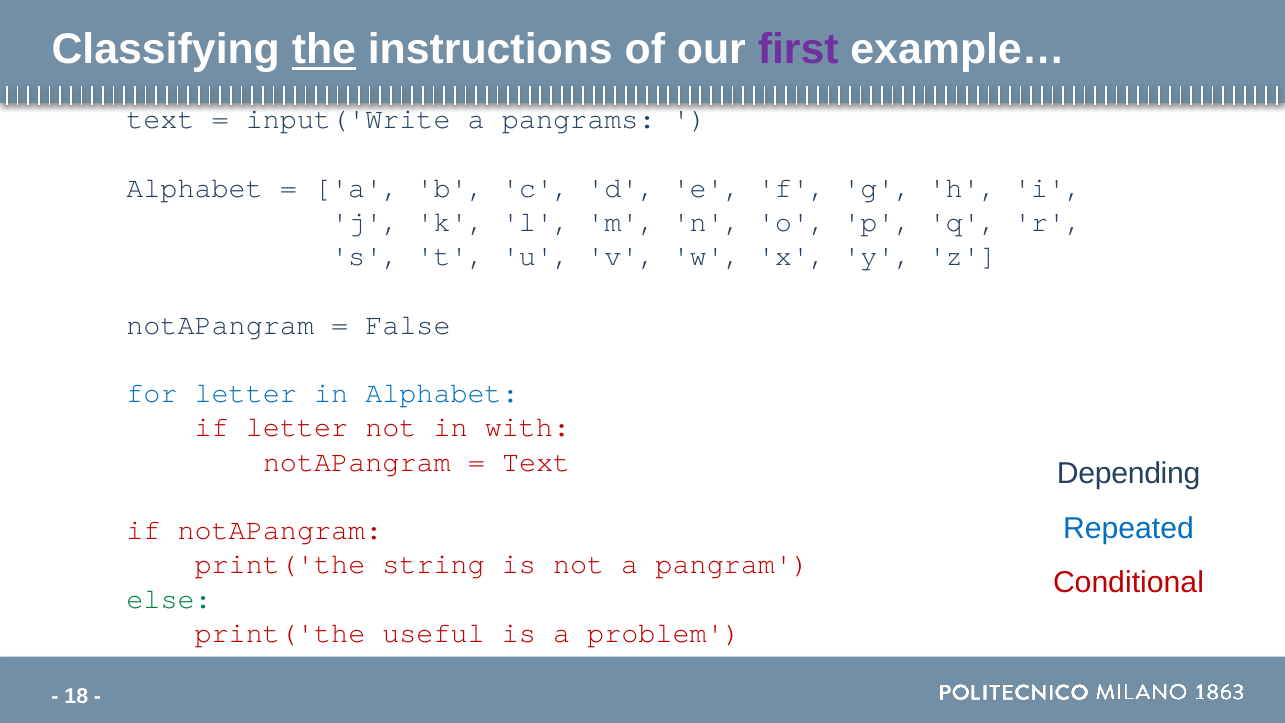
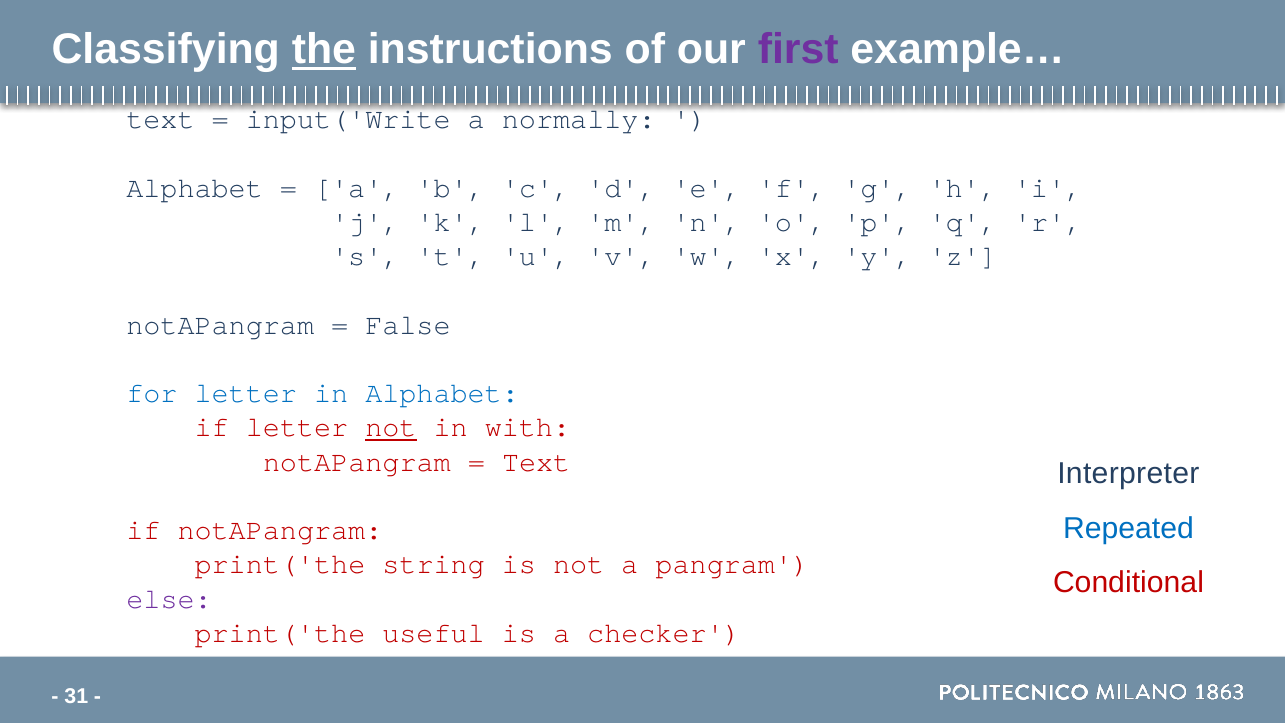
pangrams: pangrams -> normally (579, 119)
not underline: none -> present (391, 427)
Depending: Depending -> Interpreter (1128, 474)
else colour: green -> purple (169, 599)
problem: problem -> checker (664, 633)
18: 18 -> 31 (76, 696)
